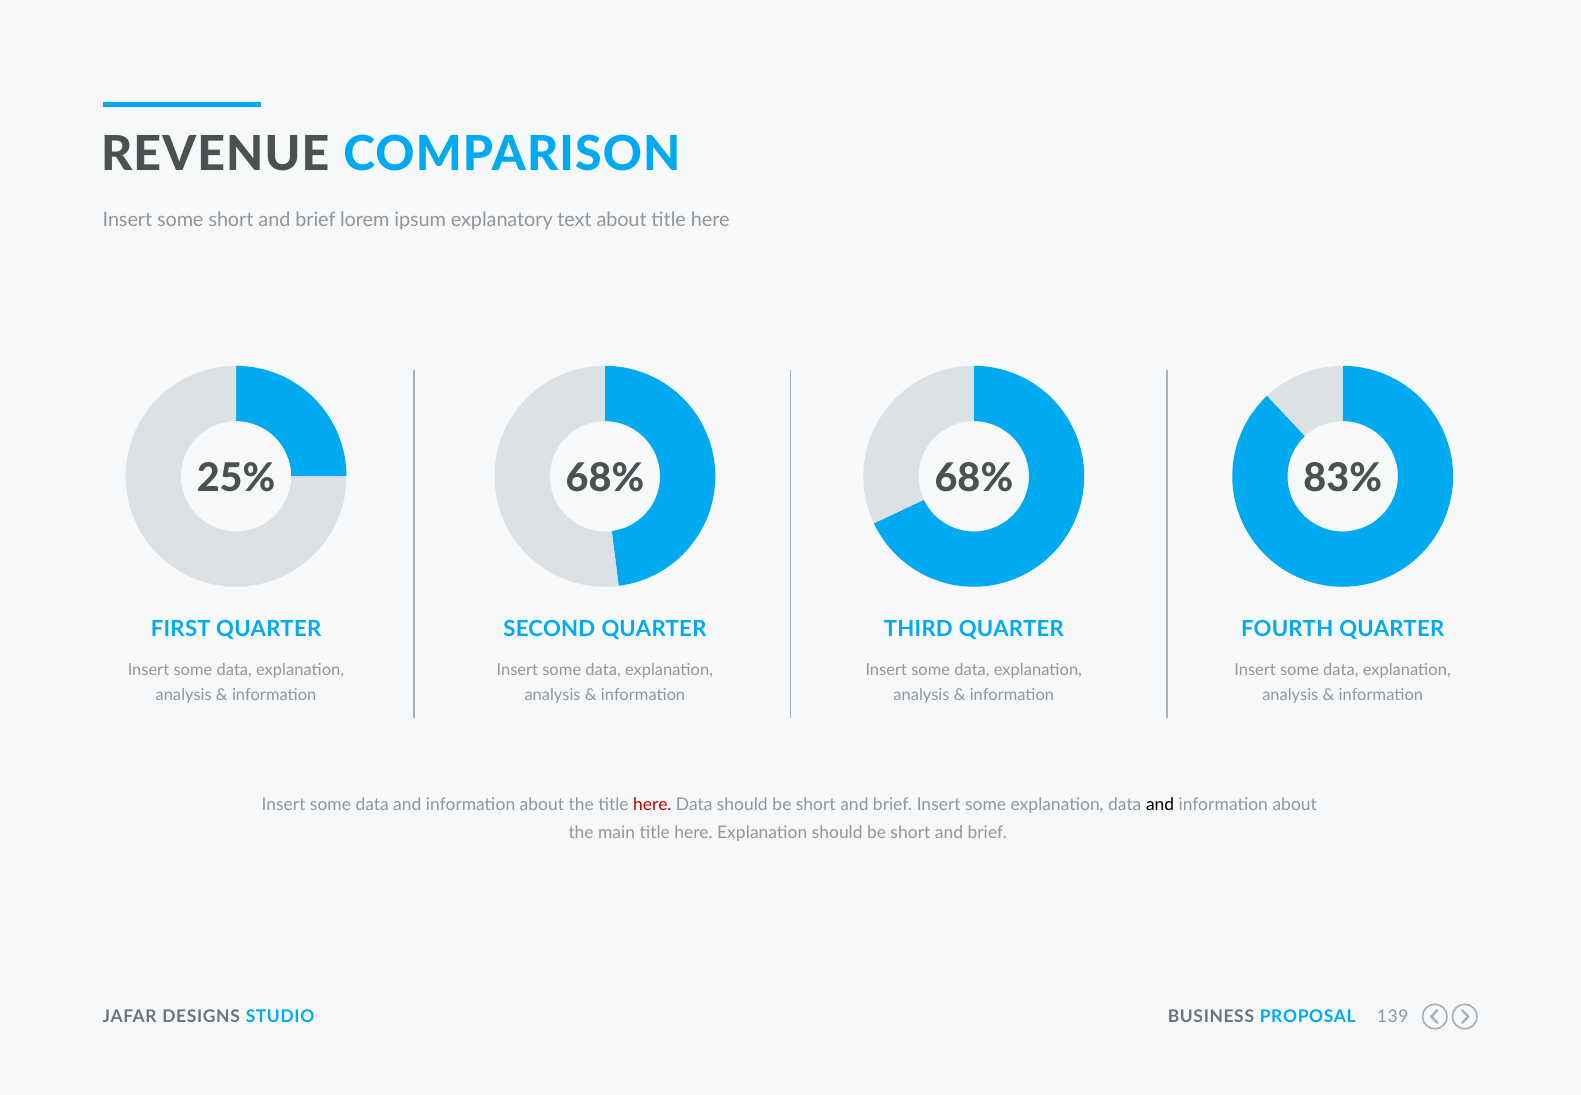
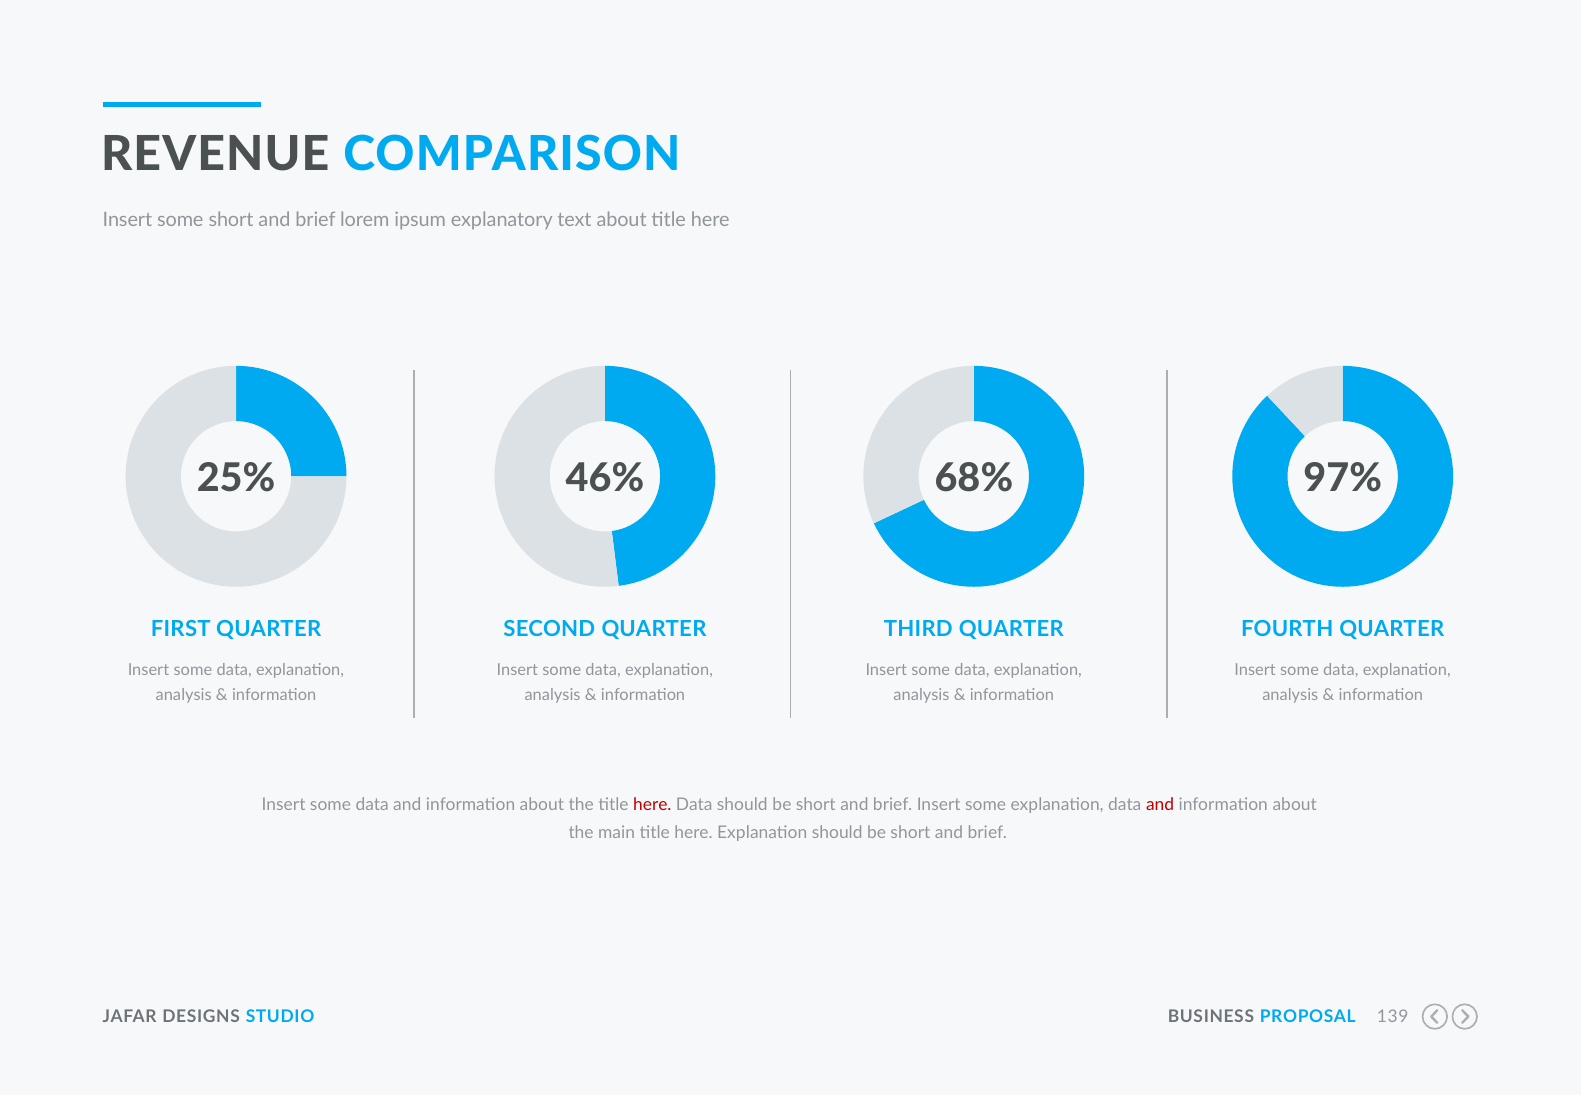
68%: 68% -> 46% (605, 479)
83%: 83% -> 97% (1343, 479)
and colour: black -> red (1160, 805)
